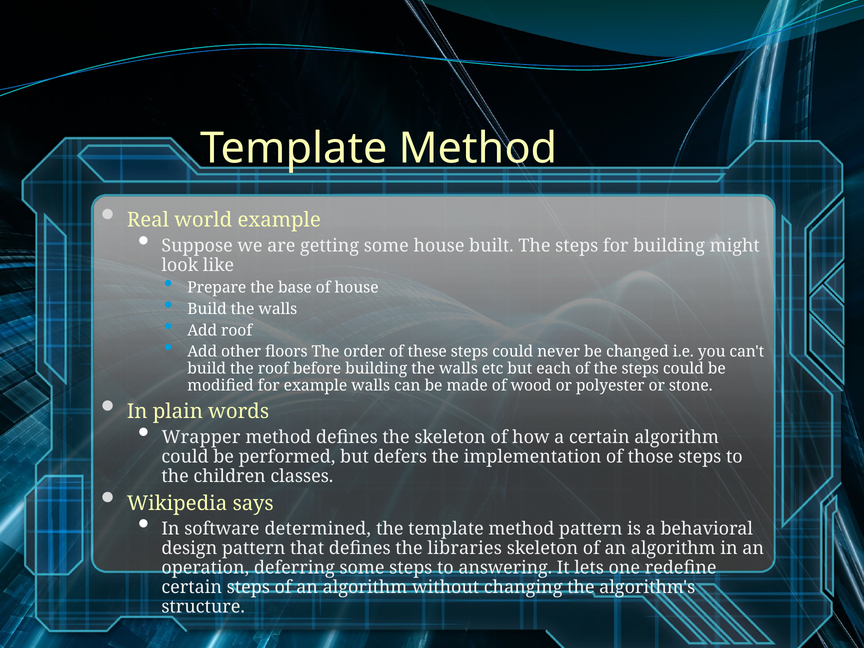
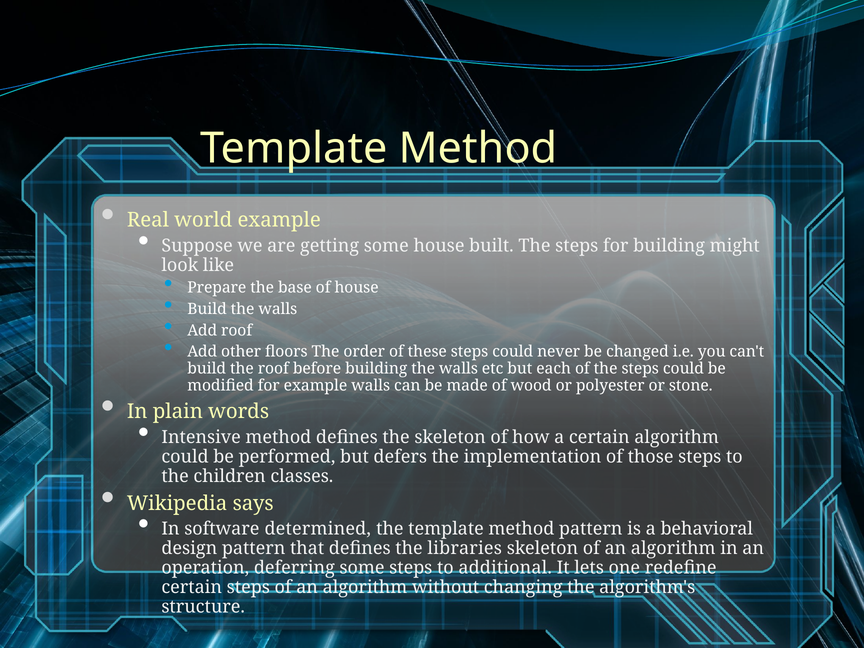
Wrapper: Wrapper -> Intensive (201, 437)
answering: answering -> additional (505, 568)
